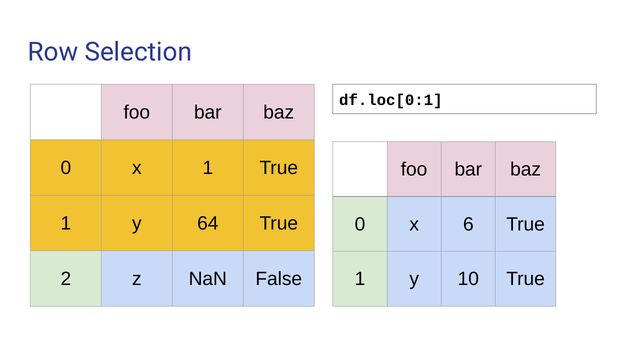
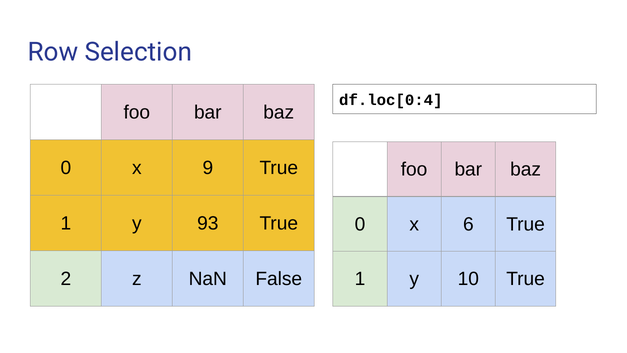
df.loc[0:1: df.loc[0:1 -> df.loc[0:4 (391, 100)
x 1: 1 -> 9 (208, 168)
64: 64 -> 93 (208, 223)
